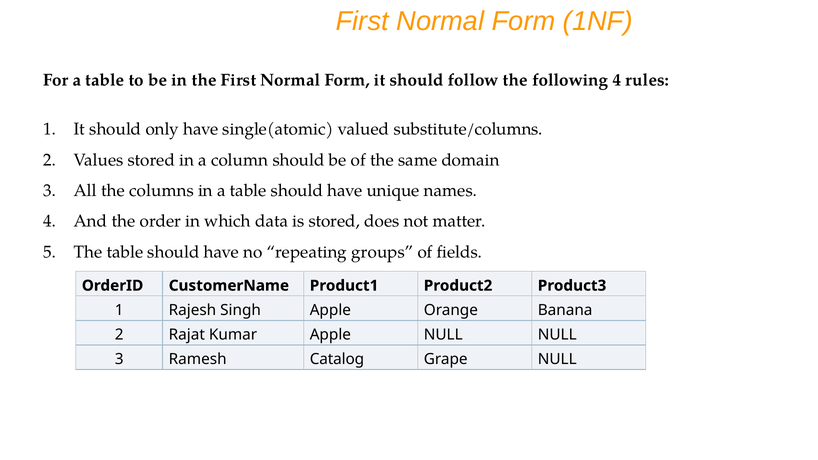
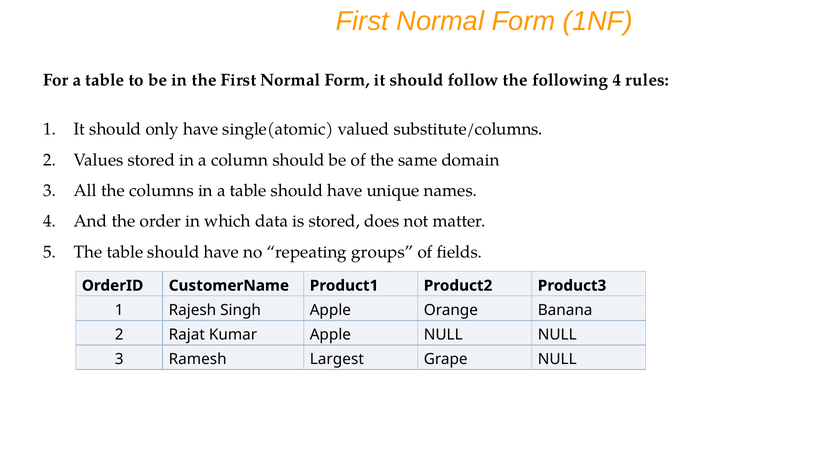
Catalog: Catalog -> Largest (337, 359)
